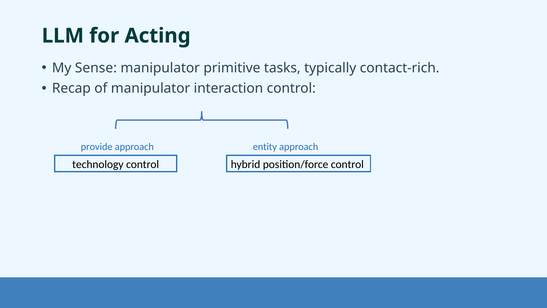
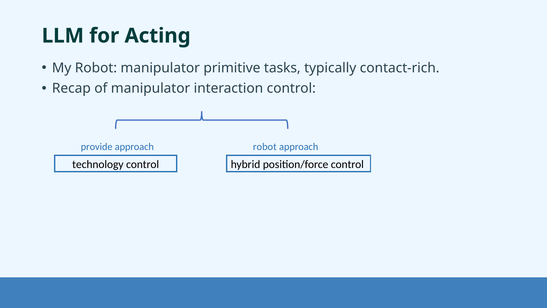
My Sense: Sense -> Robot (96, 68)
entity: entity -> robot (265, 147)
